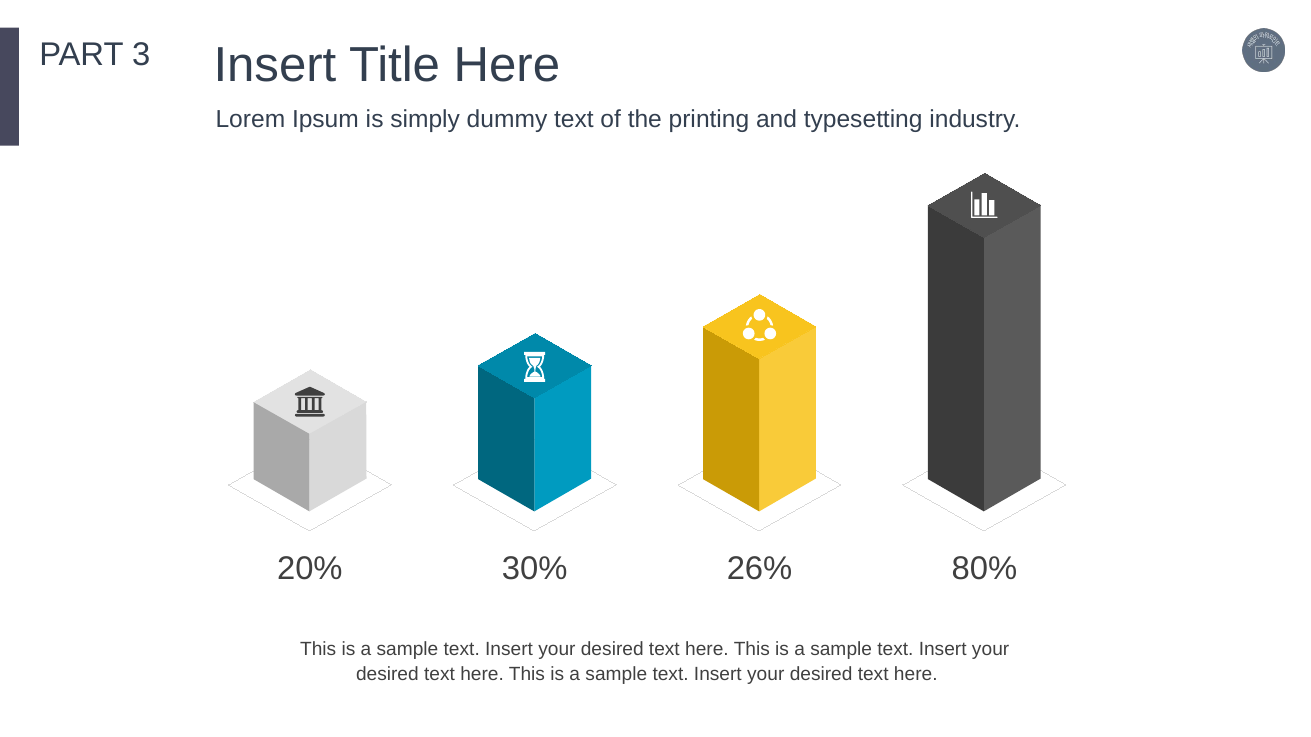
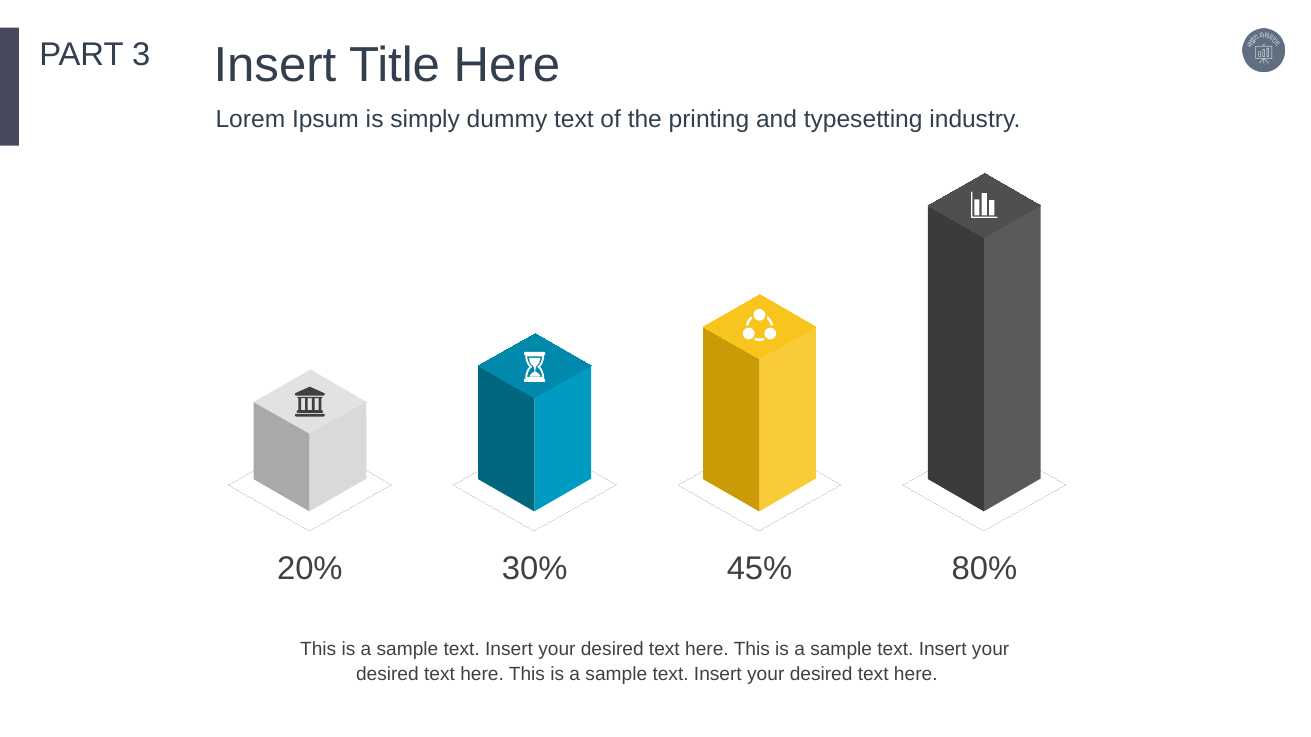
26%: 26% -> 45% (760, 569)
